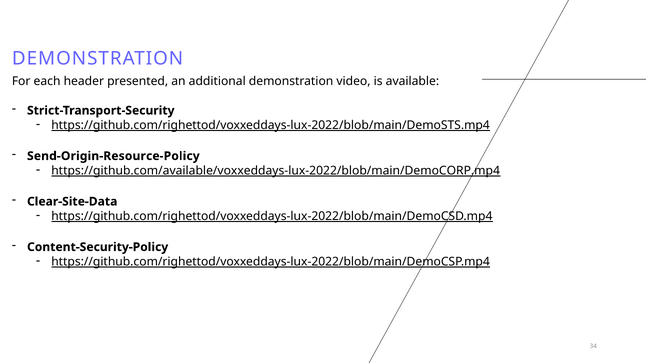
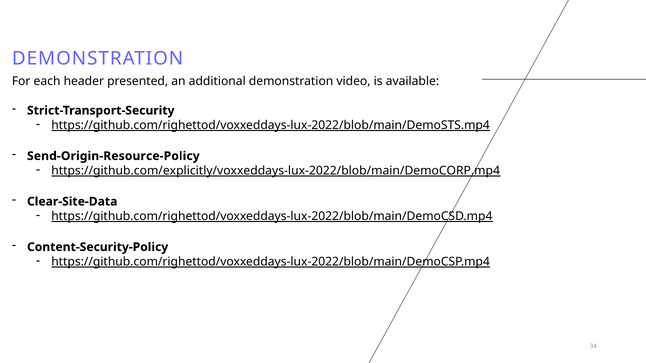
https://github.com/available/voxxeddays-lux-2022/blob/main/DemoCORP.mp4: https://github.com/available/voxxeddays-lux-2022/blob/main/DemoCORP.mp4 -> https://github.com/explicitly/voxxeddays-lux-2022/blob/main/DemoCORP.mp4 (276, 171)
